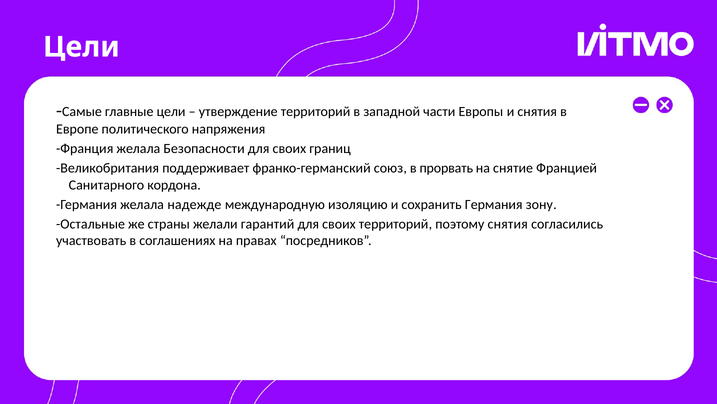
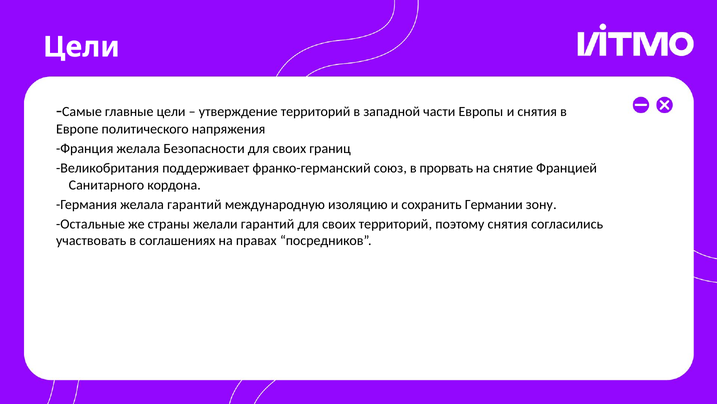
желала надежде: надежде -> гарантий (194, 204)
сохранить Германия: Германия -> Германии (494, 204)
